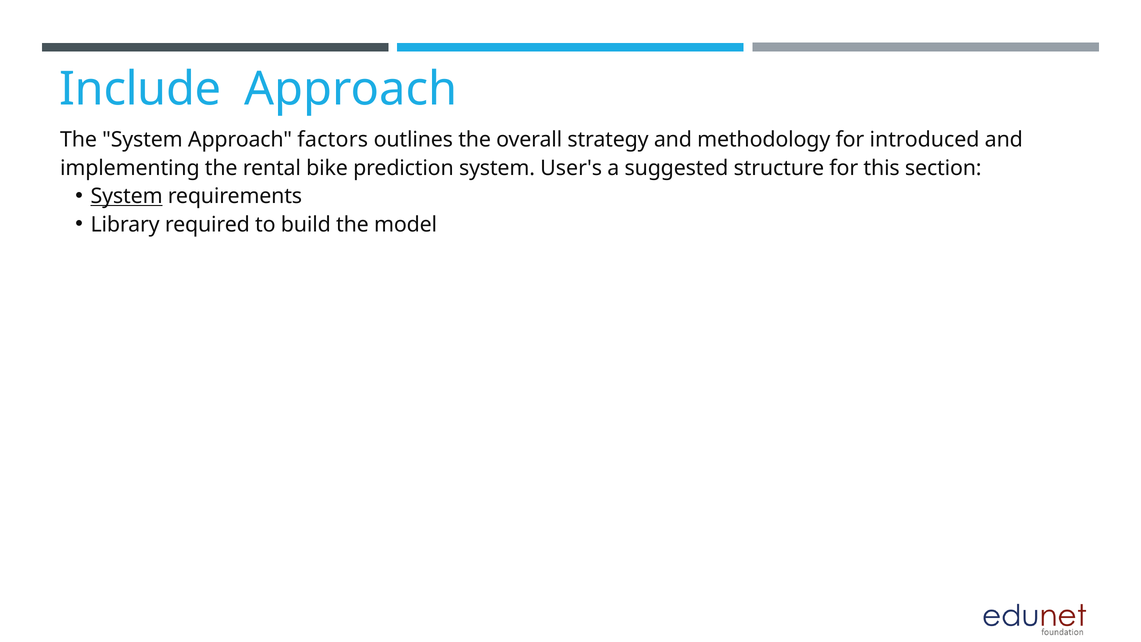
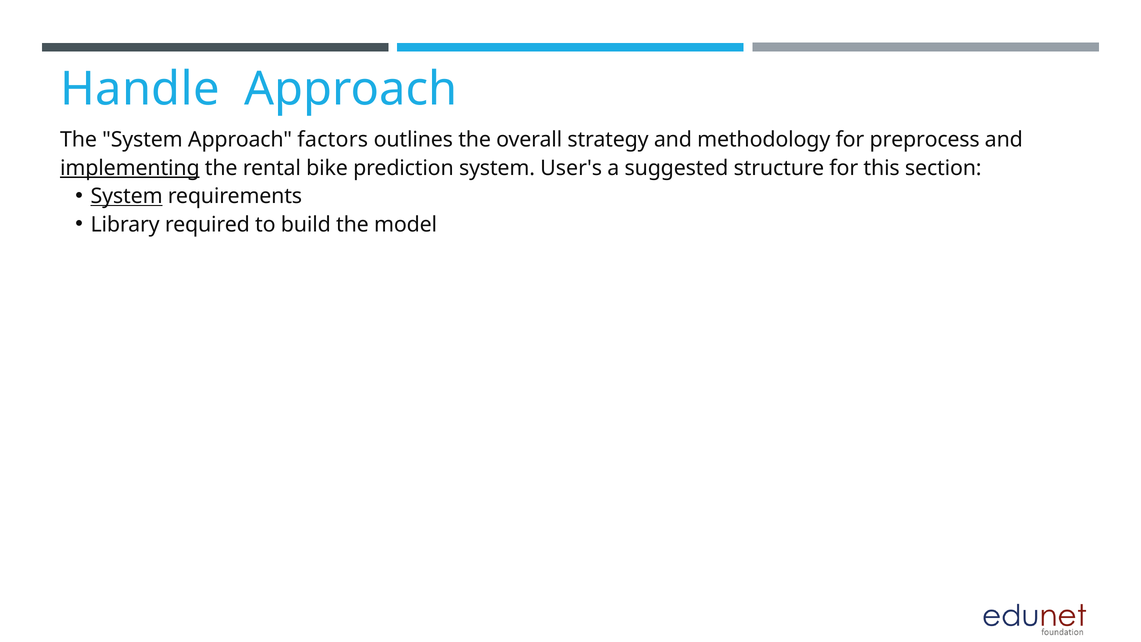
Include: Include -> Handle (140, 89)
introduced: introduced -> preprocess (925, 140)
implementing underline: none -> present (130, 168)
